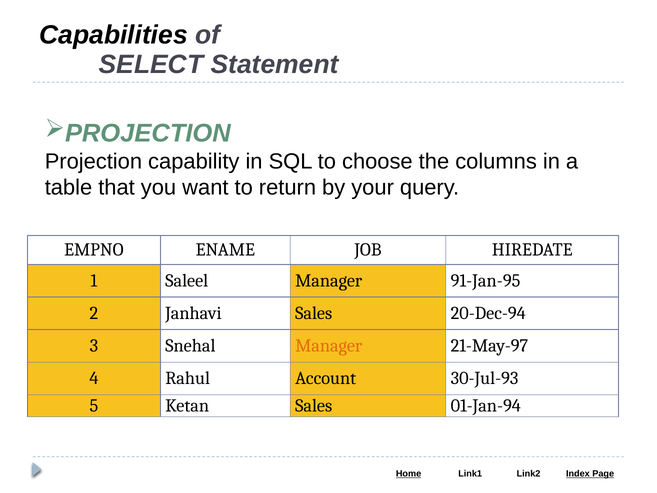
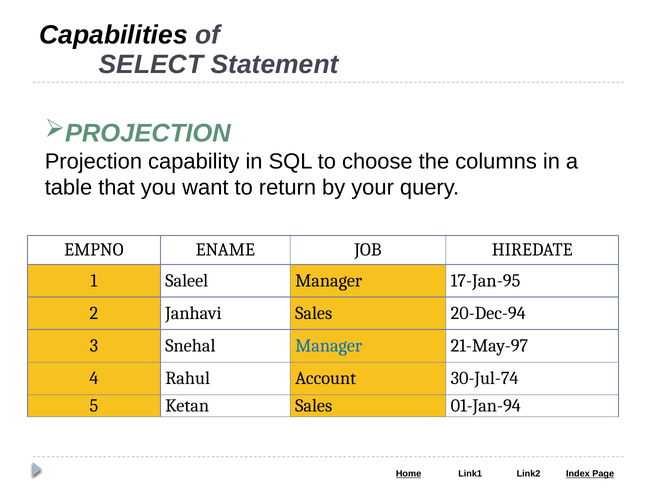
91-Jan-95: 91-Jan-95 -> 17-Jan-95 (486, 280)
Manager colour: orange -> blue (329, 346)
30-Jul-93: 30-Jul-93 -> 30-Jul-74 (485, 378)
